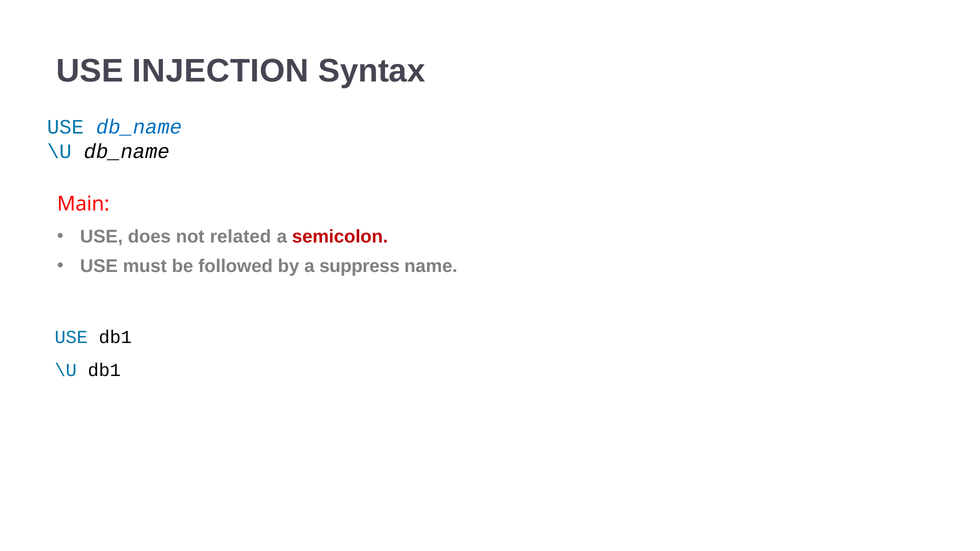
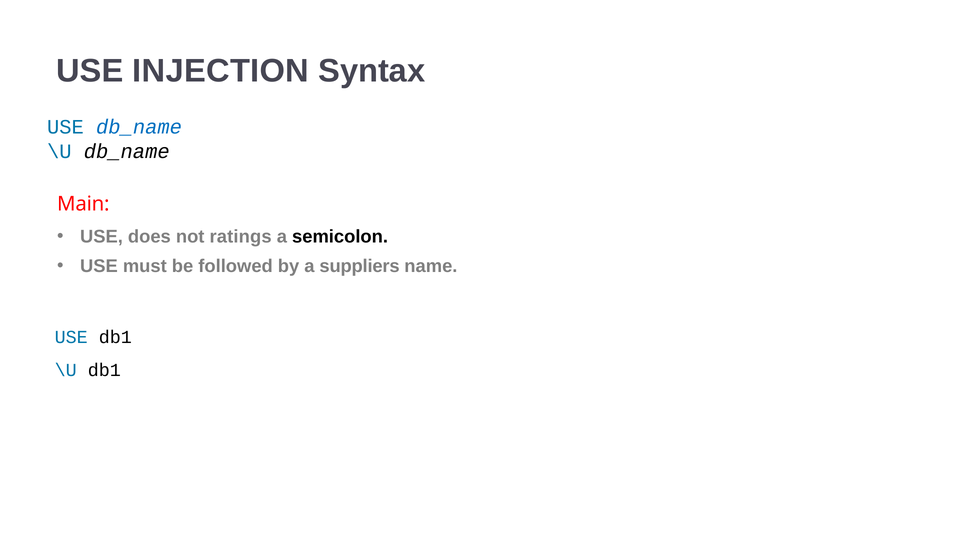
related: related -> ratings (241, 237)
semicolon colour: red -> black (340, 237)
suppress: suppress -> suppliers (360, 266)
